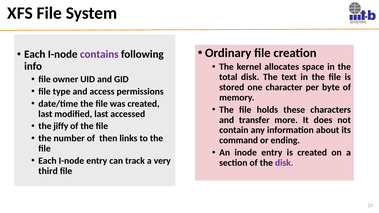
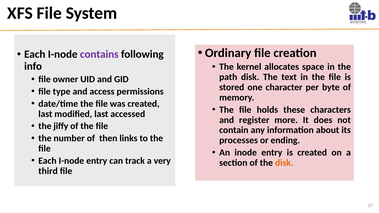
total: total -> path (228, 77)
transfer: transfer -> register (254, 120)
command: command -> processes (239, 140)
disk colour: purple -> orange (284, 163)
